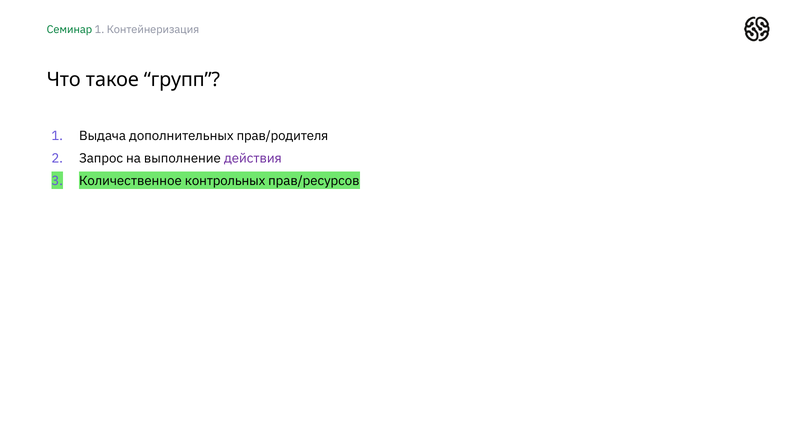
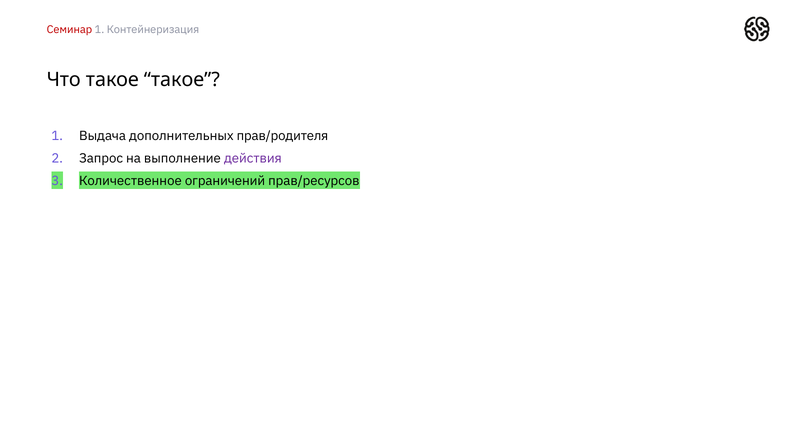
Семинар colour: green -> red (69, 29)
такое групп: групп -> такое (182, 80)
контрольных: контрольных -> ограничений (225, 181)
